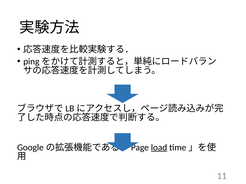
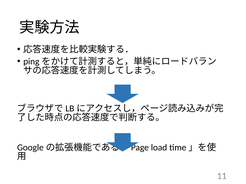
load underline: present -> none (159, 148)
